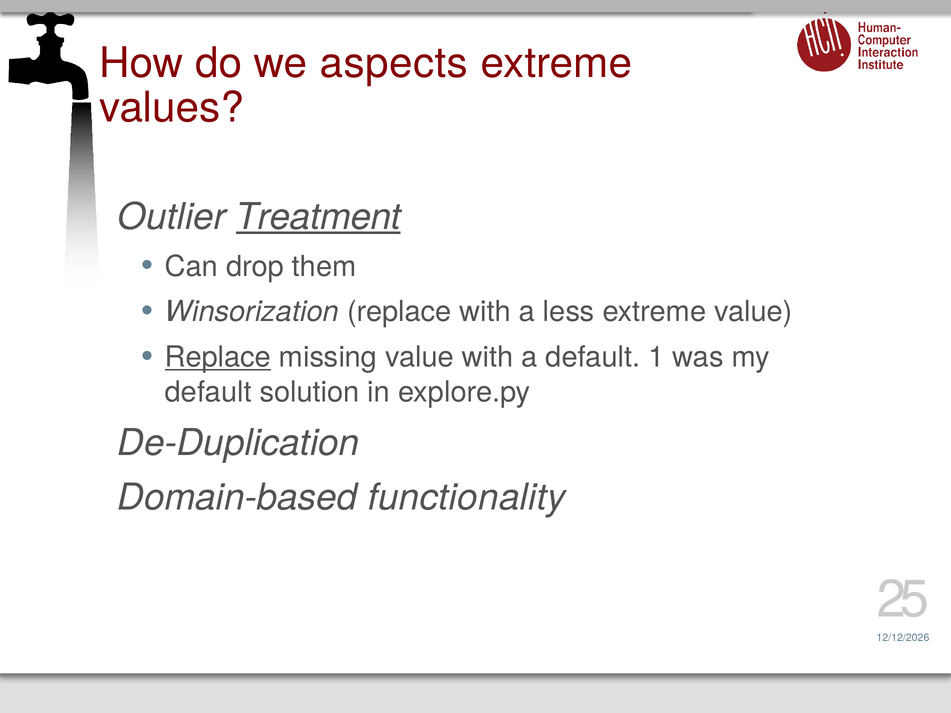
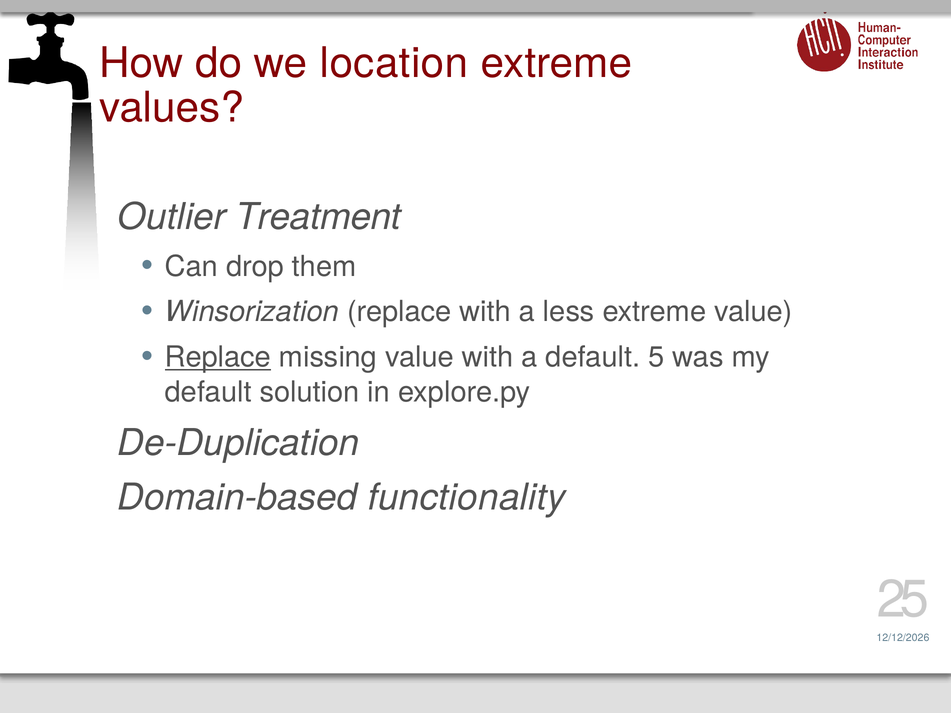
aspects: aspects -> location (394, 63)
Treatment underline: present -> none (318, 217)
1: 1 -> 5 (656, 357)
